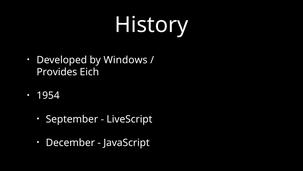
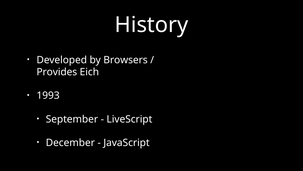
Windows: Windows -> Browsers (126, 60)
1954: 1954 -> 1993 (48, 95)
